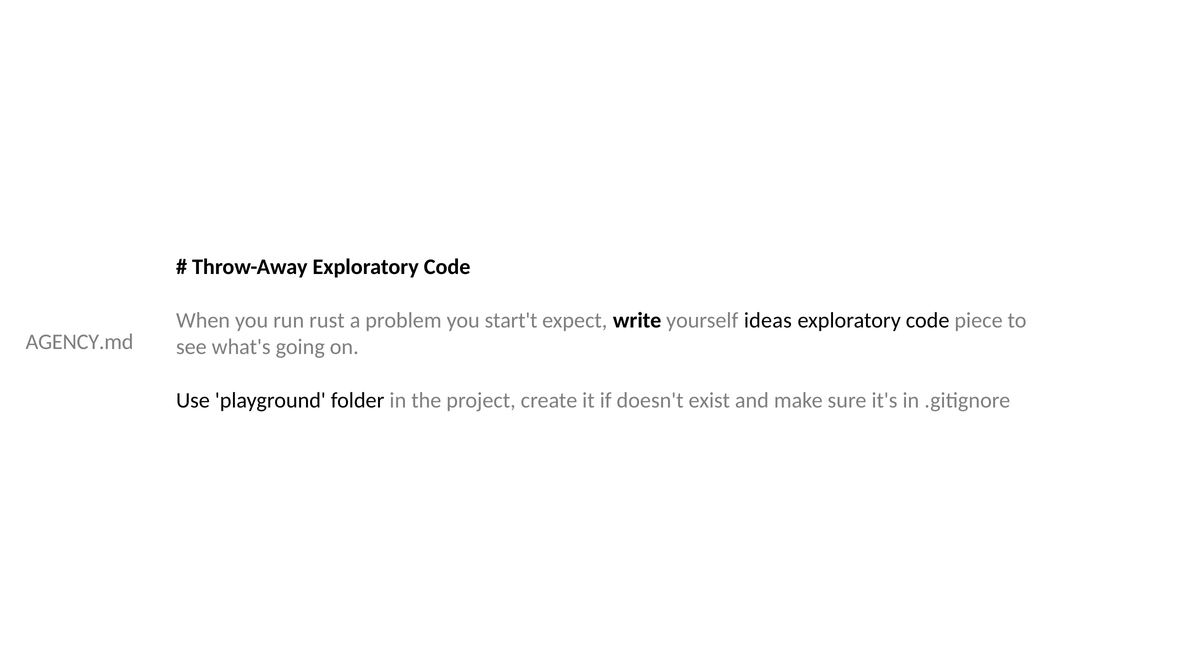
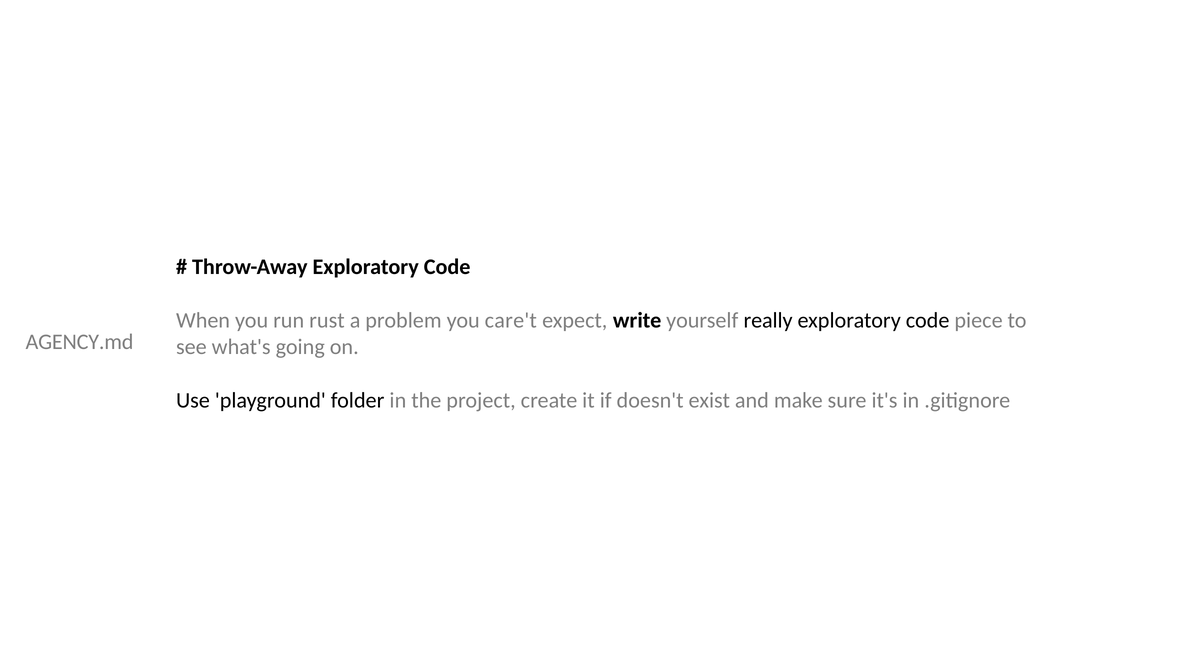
start't: start't -> care't (511, 320)
ideas: ideas -> really (768, 320)
